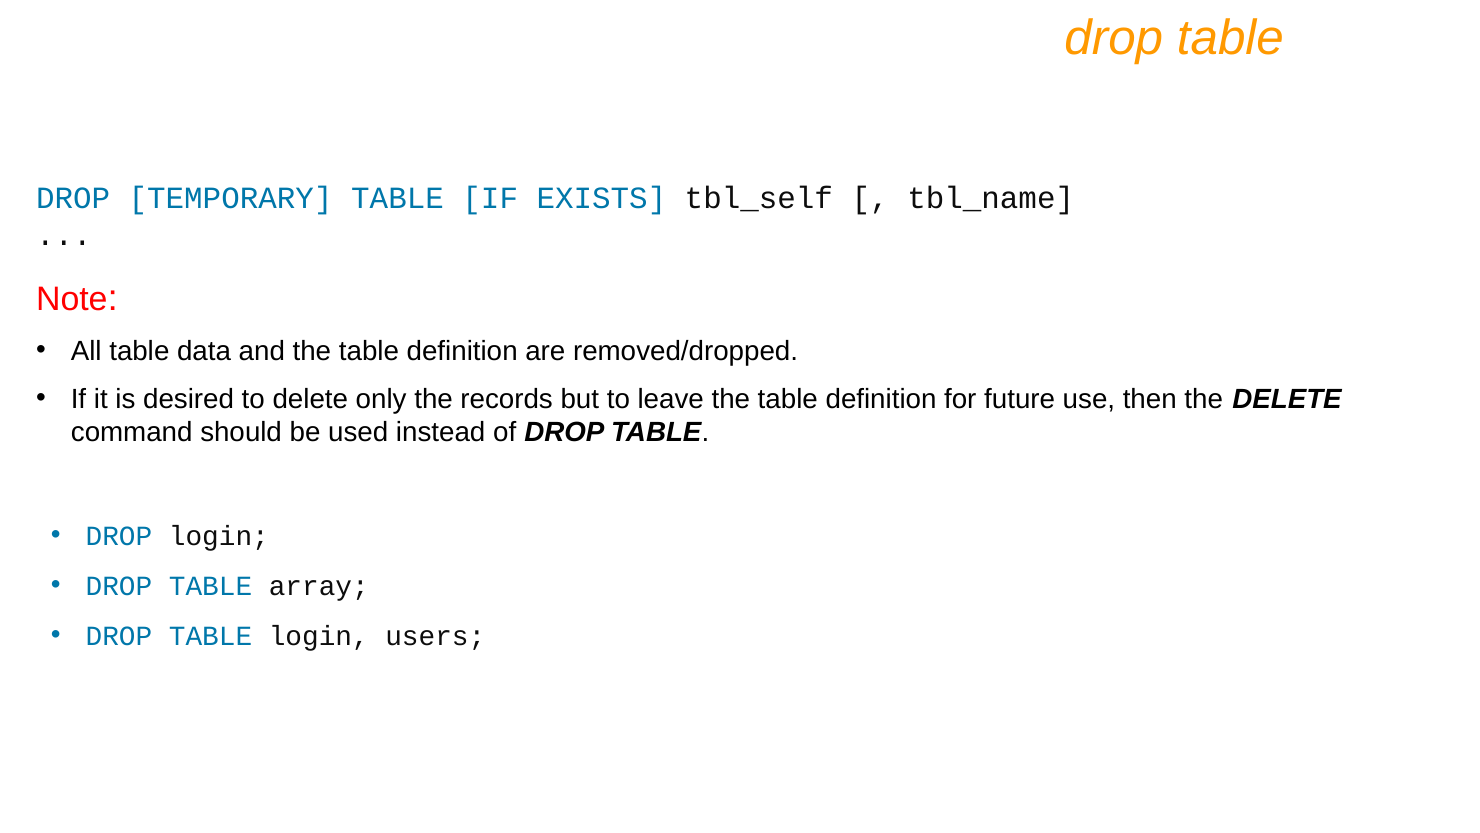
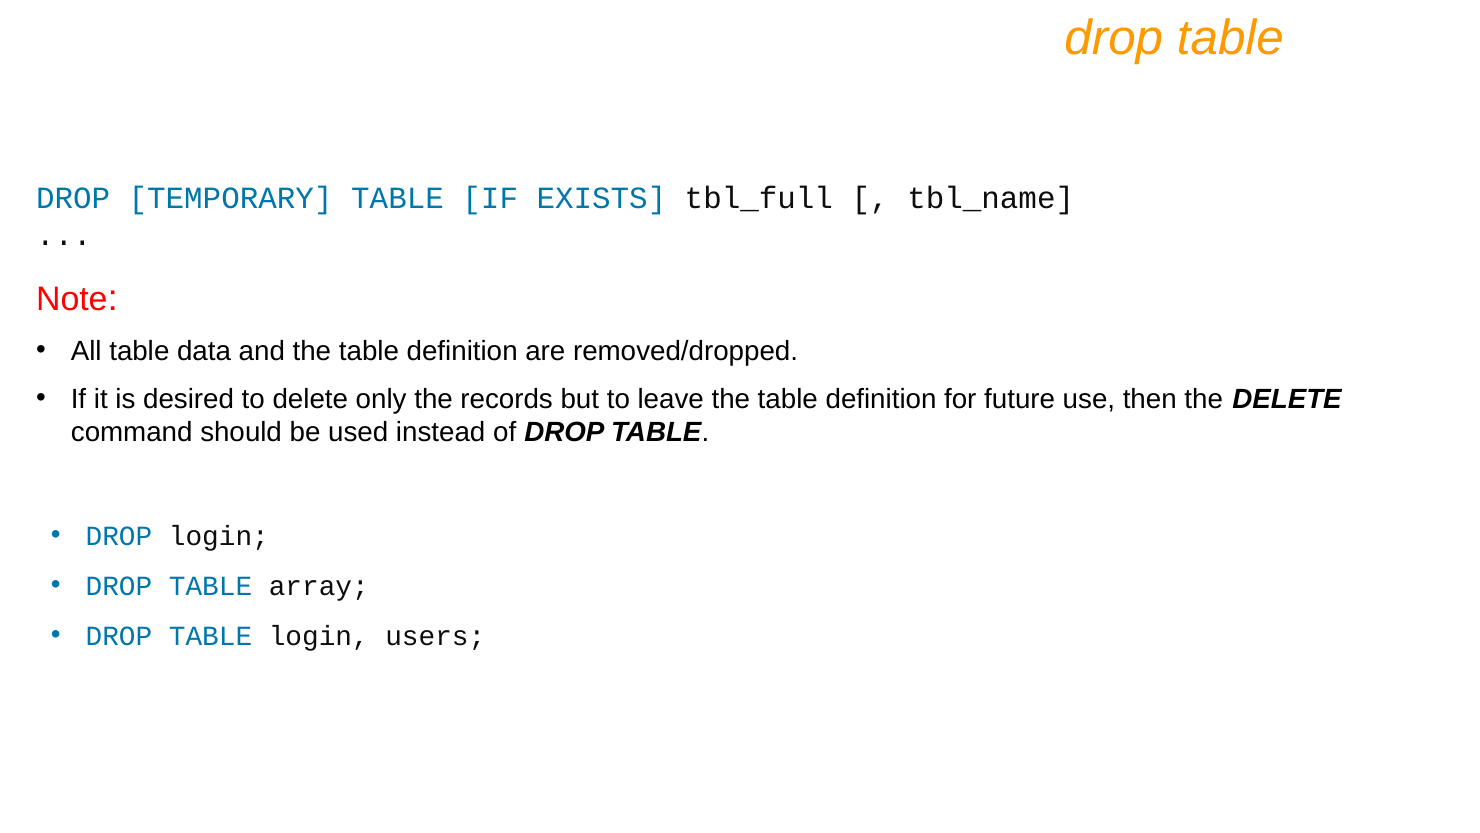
tbl_self: tbl_self -> tbl_full (759, 198)
